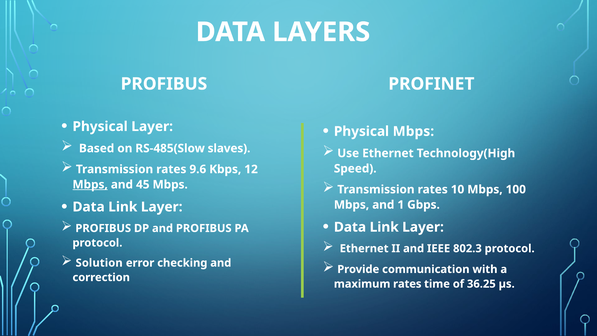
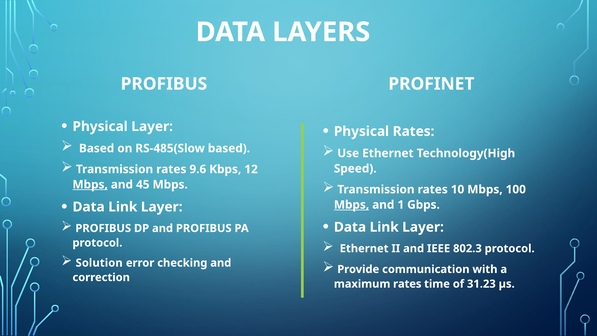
Physical Mbps: Mbps -> Rates (414, 131)
RS-485(Slow slaves: slaves -> based (229, 148)
Mbps underline: none -> present (352, 205)
36.25: 36.25 -> 31.23 (481, 284)
